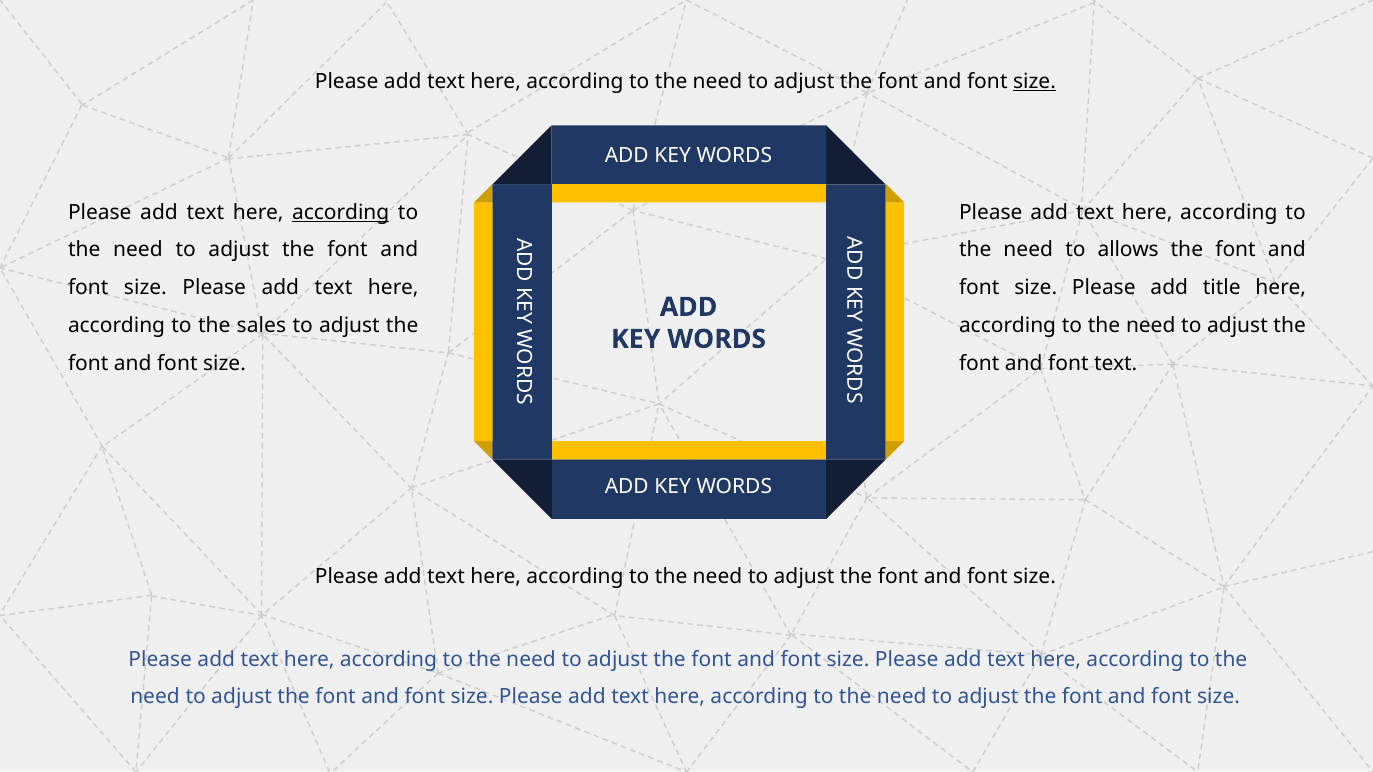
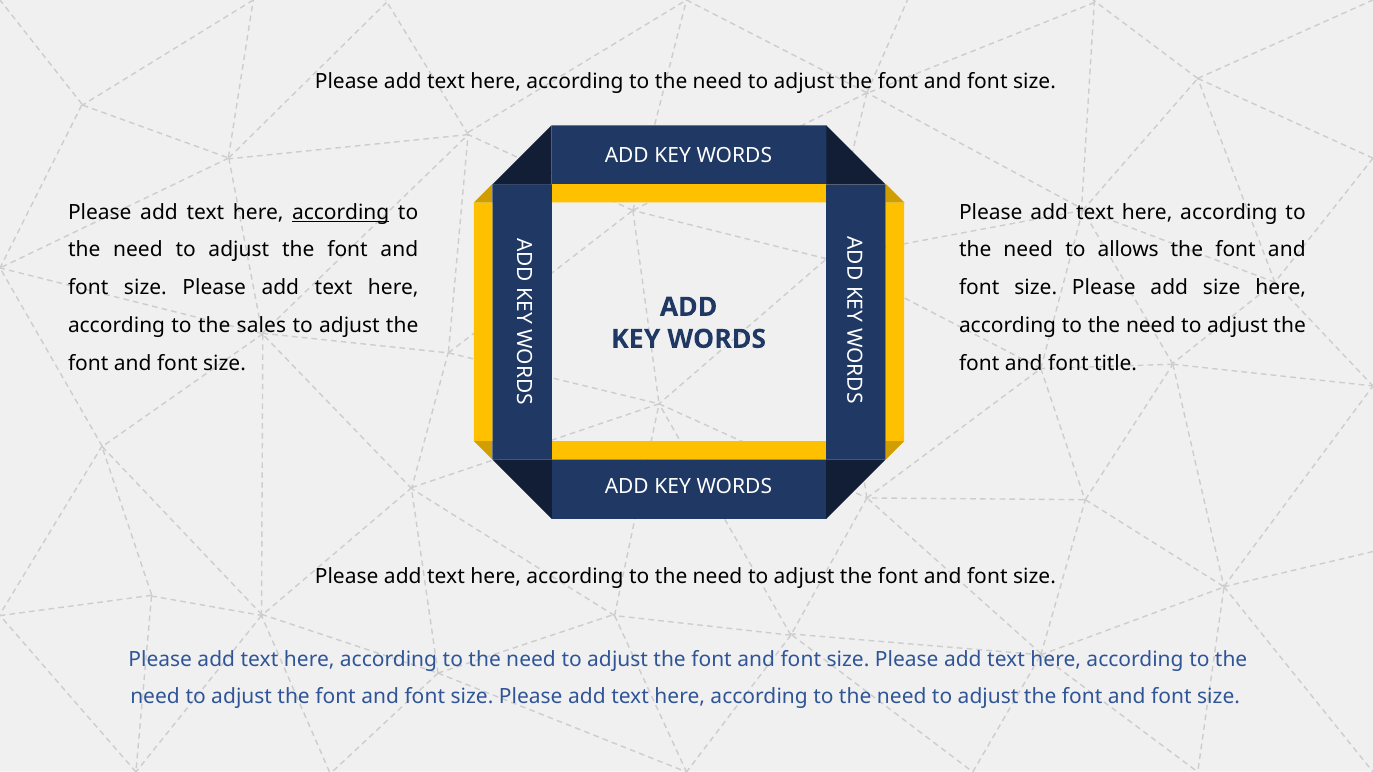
size underline: present -> none (1034, 82)
add title: title -> size (1222, 288)
font text: text -> title (1116, 363)
